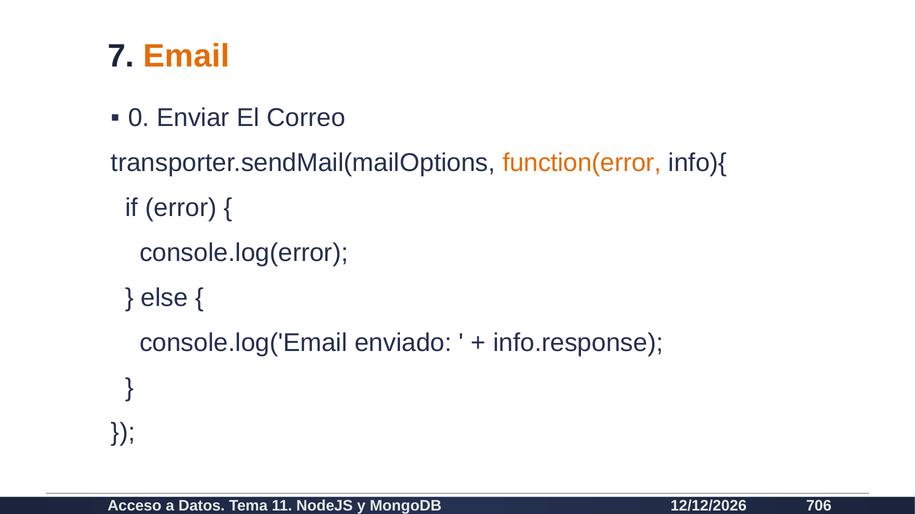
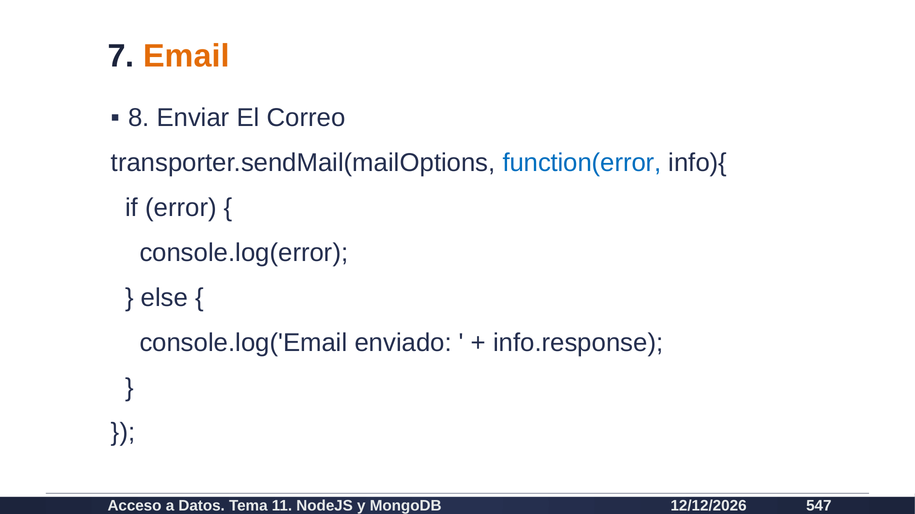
0: 0 -> 8 (139, 118)
function(error colour: orange -> blue (582, 163)
706: 706 -> 547 (819, 507)
